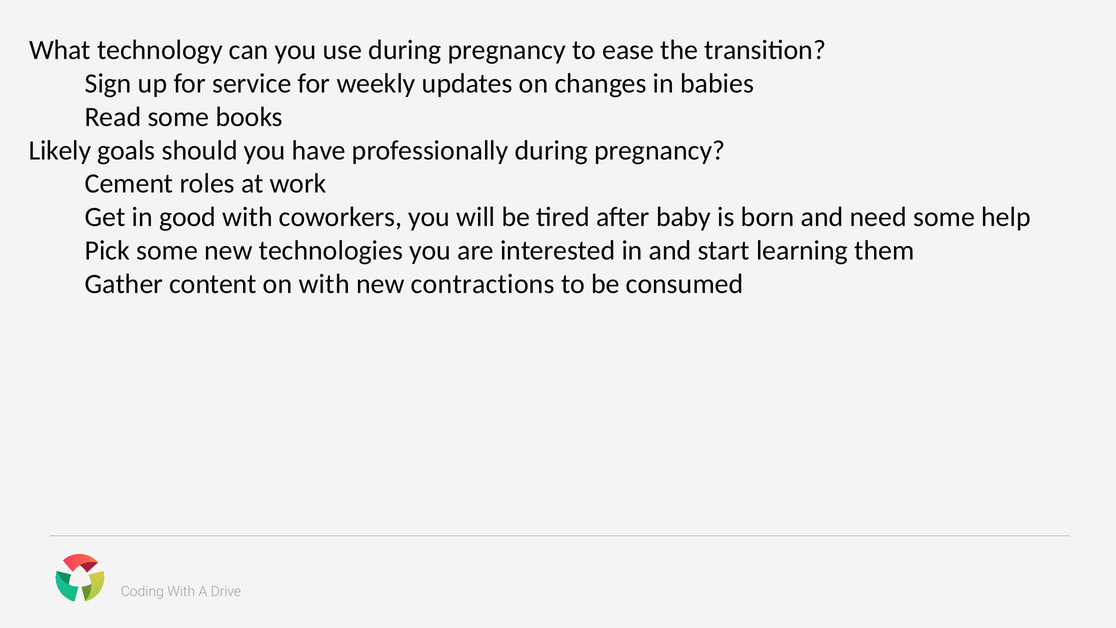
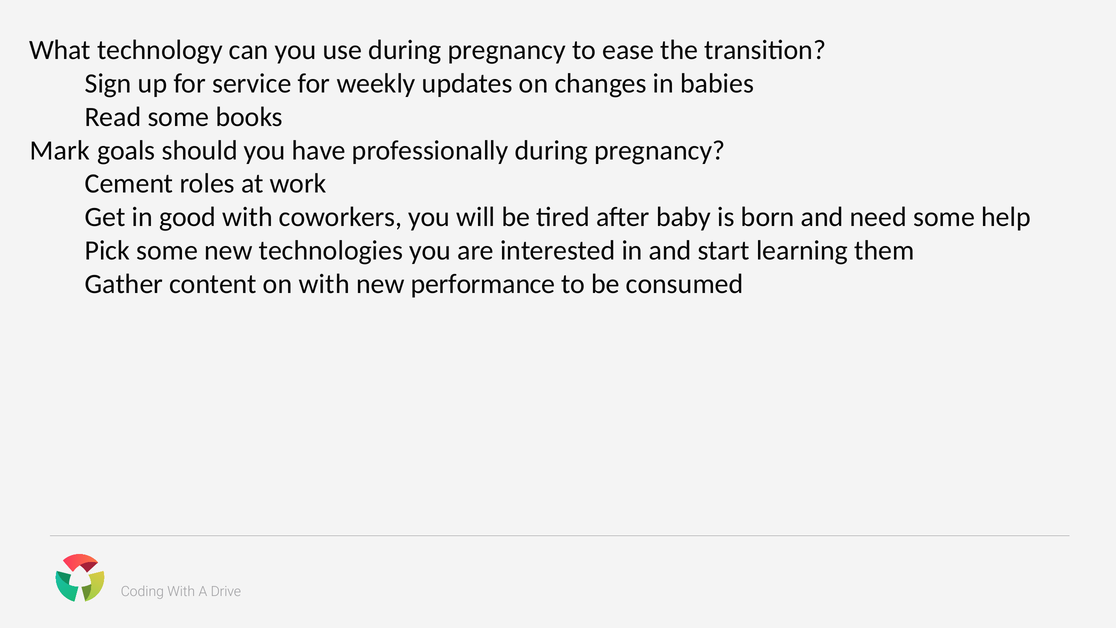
Likely: Likely -> Mark (60, 150)
contractions: contractions -> performance (483, 284)
